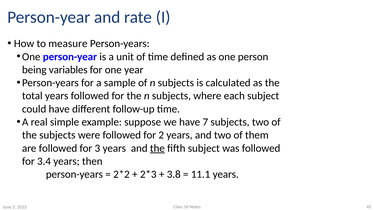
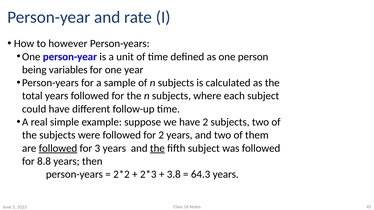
measure: measure -> however (68, 44)
have 7: 7 -> 2 (205, 122)
followed underline: none -> present (58, 148)
3.4: 3.4 -> 8.8 (44, 162)
11.1: 11.1 -> 64.3 (201, 175)
